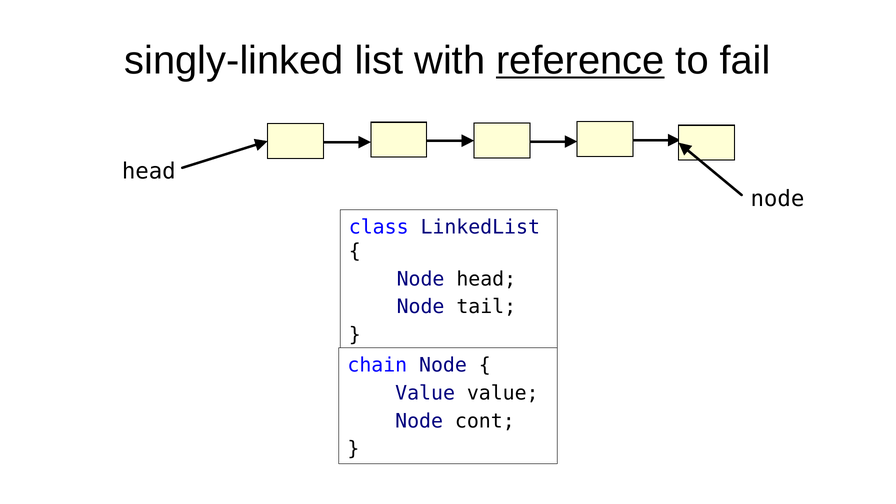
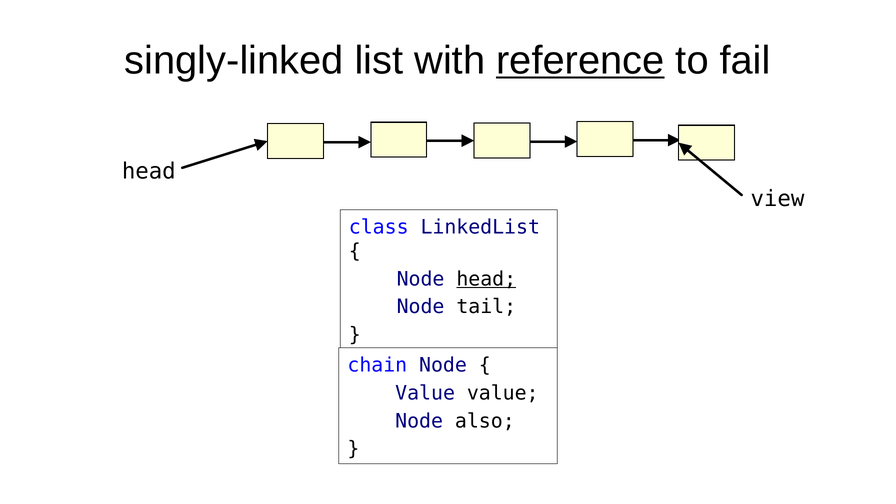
node: node -> view (777, 199)
head underline: none -> present (486, 279)
cont: cont -> also (485, 421)
